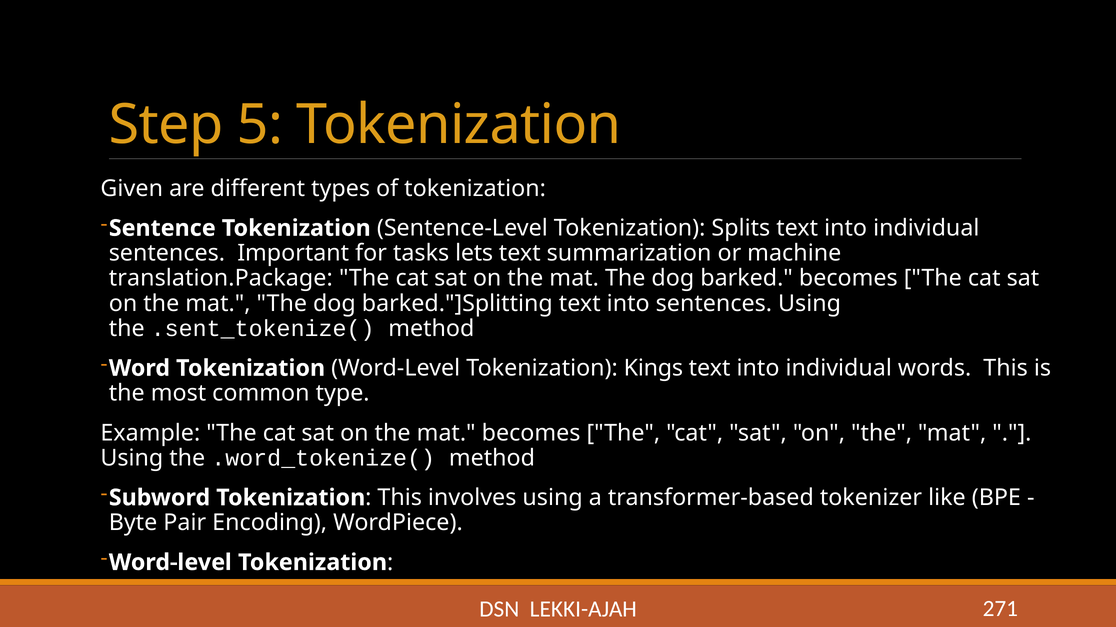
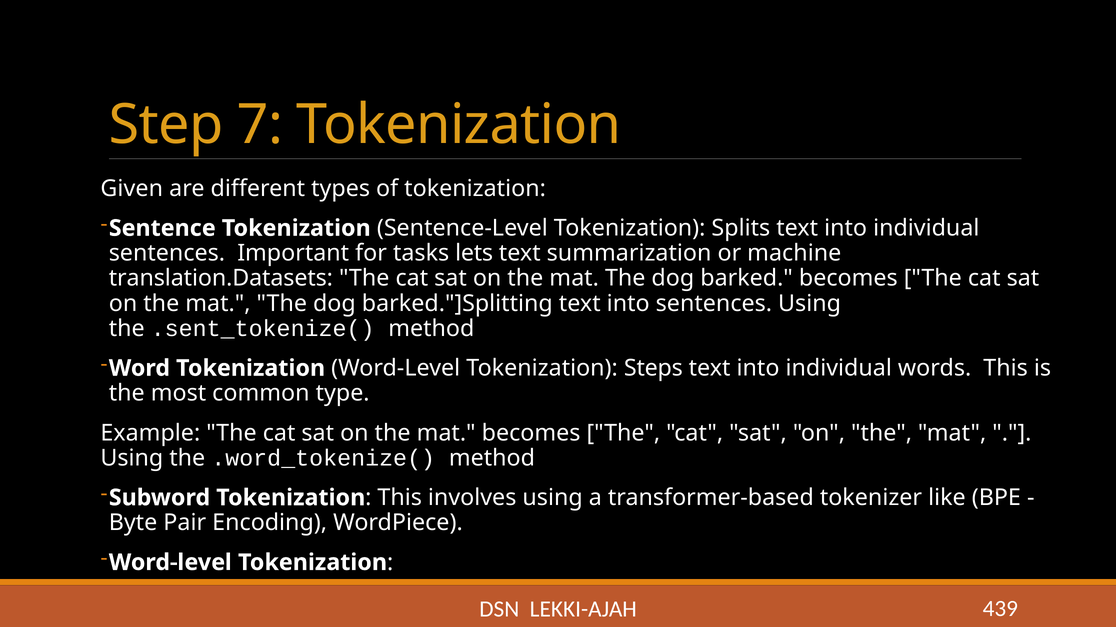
5: 5 -> 7 (260, 125)
translation.Package: translation.Package -> translation.Datasets (221, 279)
Kings: Kings -> Steps (653, 369)
271: 271 -> 439 (1000, 609)
